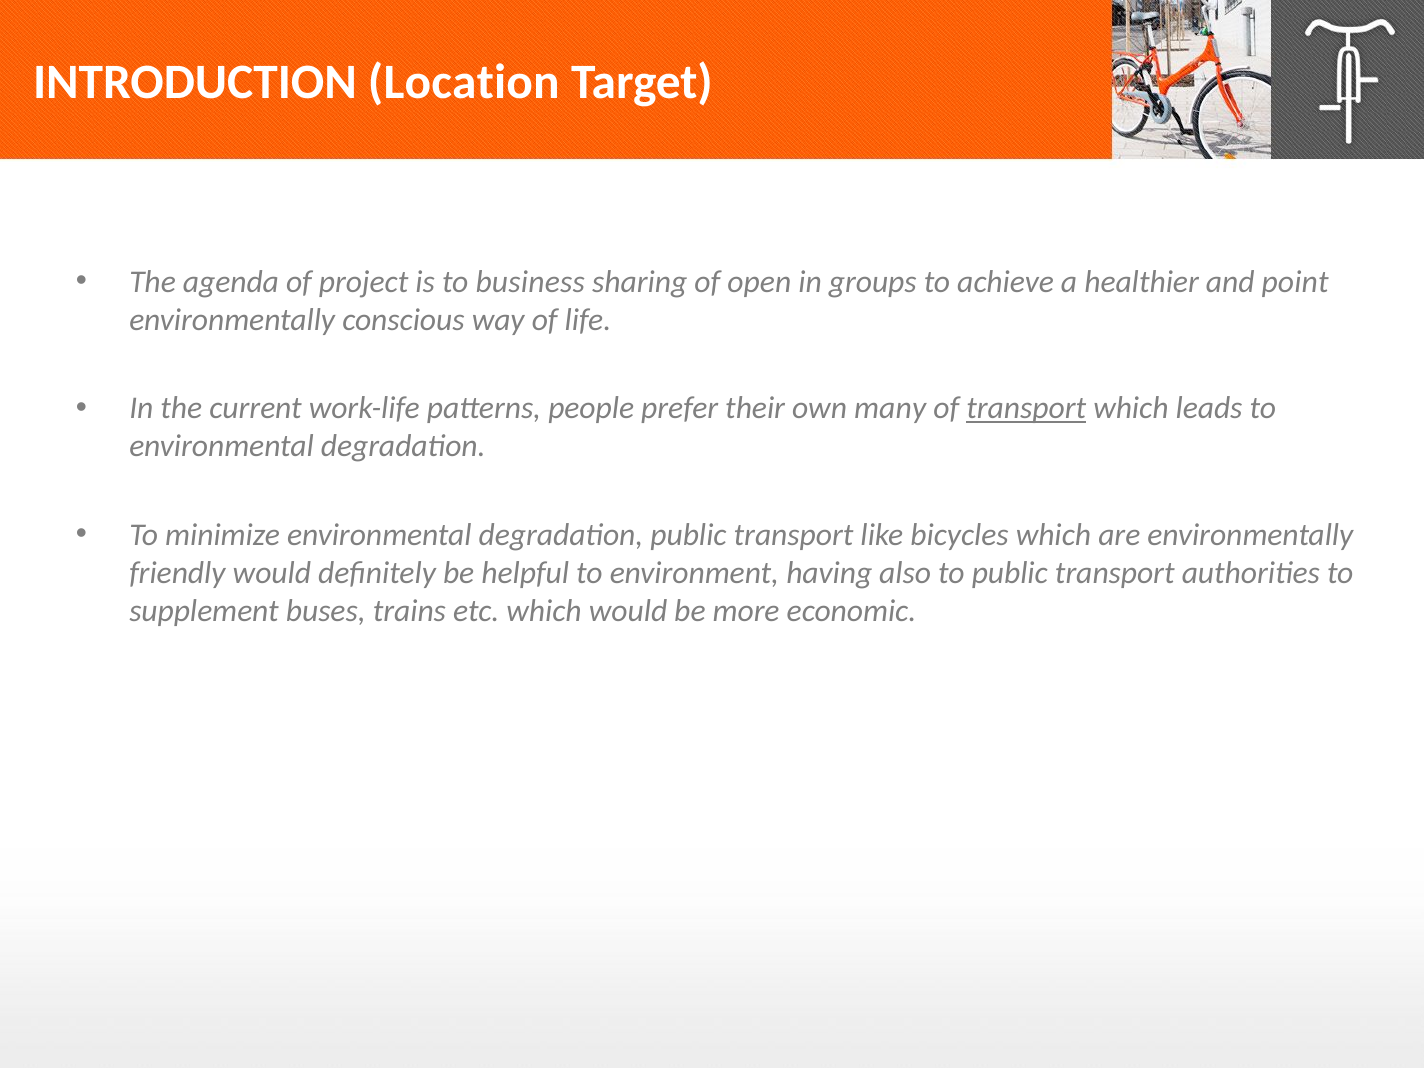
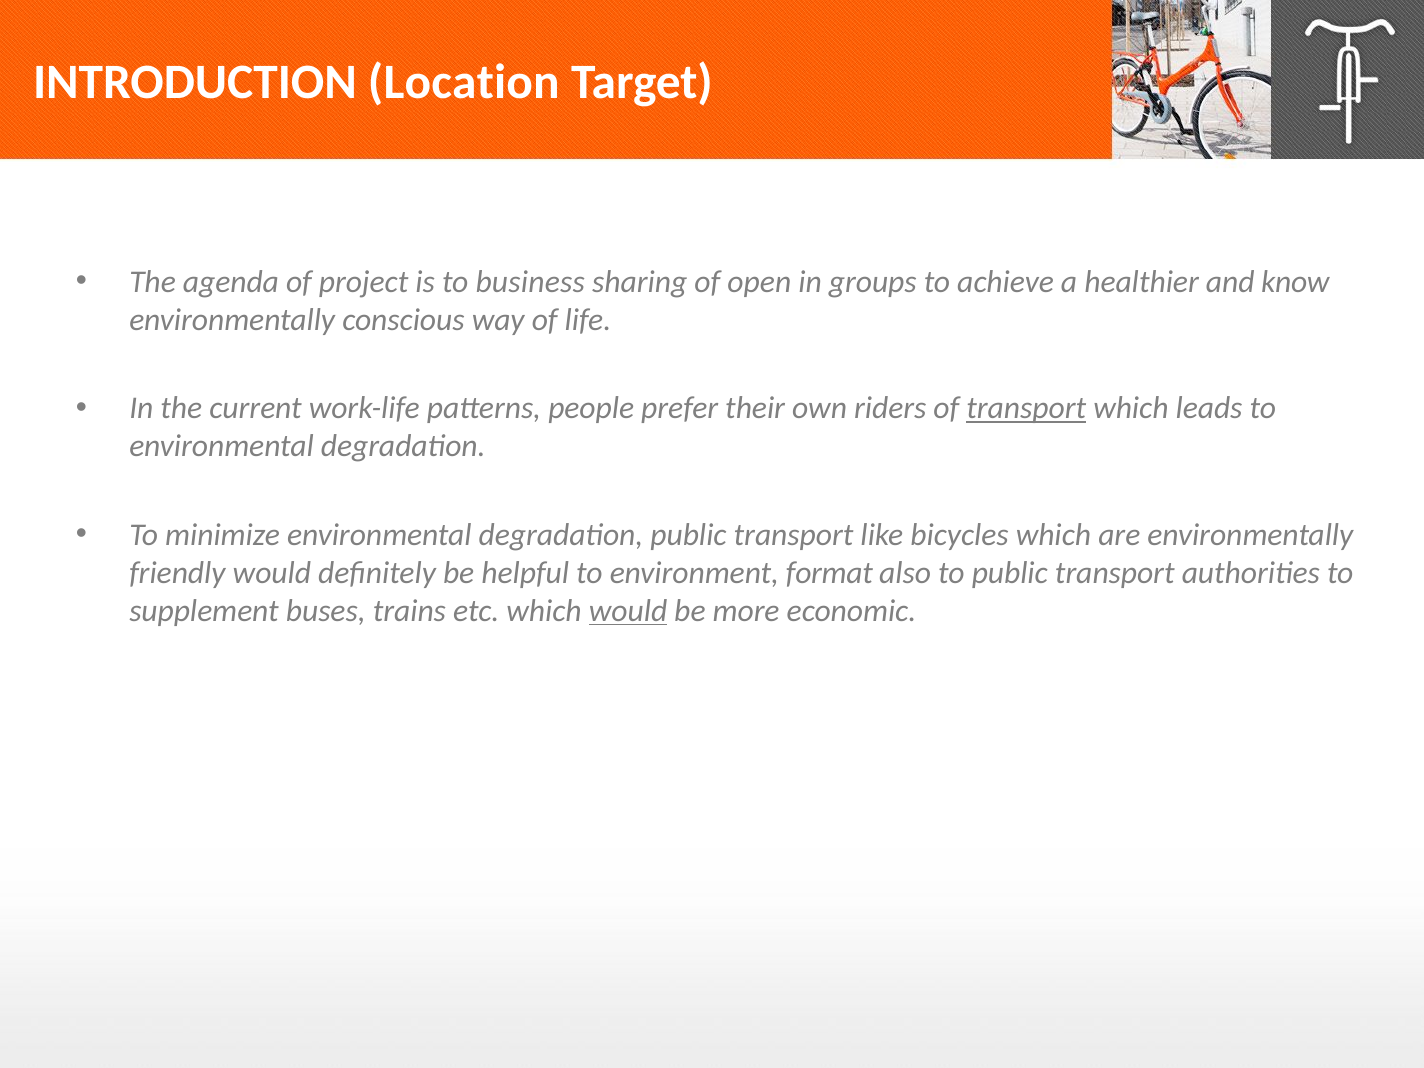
point: point -> know (1295, 282)
many: many -> riders (890, 408)
having: having -> format (829, 573)
would underline: none -> present (628, 611)
